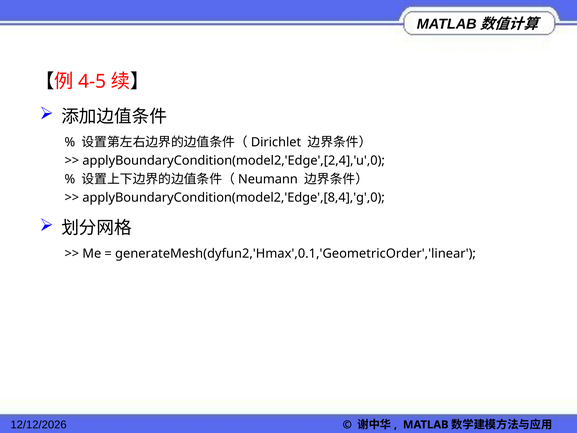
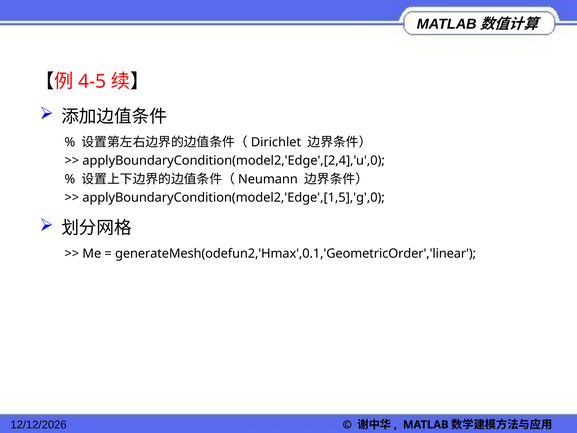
applyBoundaryCondition(model2,'Edge',[8,4],'g',0: applyBoundaryCondition(model2,'Edge',[8,4],'g',0 -> applyBoundaryCondition(model2,'Edge',[1,5],'g',0 (234, 197)
generateMesh(dyfun2,'Hmax',0.1,'GeometricOrder','linear: generateMesh(dyfun2,'Hmax',0.1,'GeometricOrder','linear -> generateMesh(odefun2,'Hmax',0.1,'GeometricOrder','linear (296, 254)
